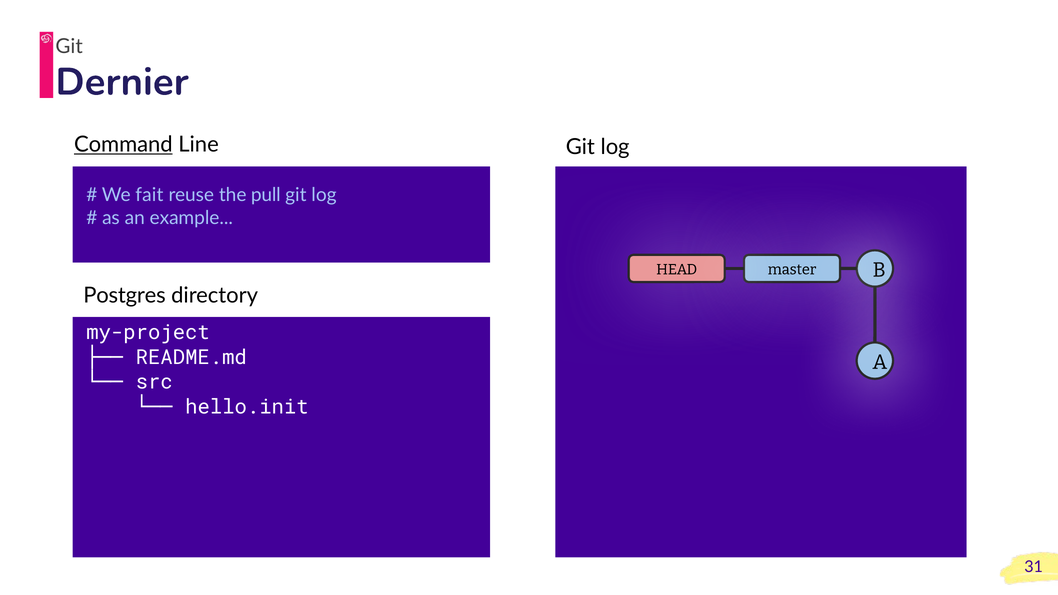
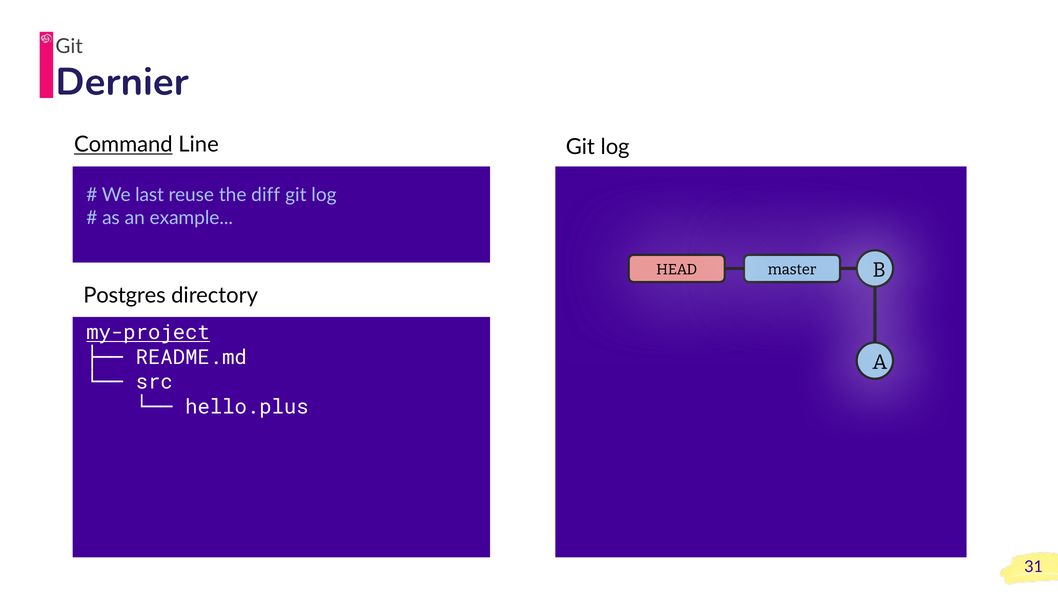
fait: fait -> last (150, 195)
pull: pull -> diff (266, 195)
my-project underline: none -> present (148, 333)
hello.init: hello.init -> hello.plus (247, 407)
